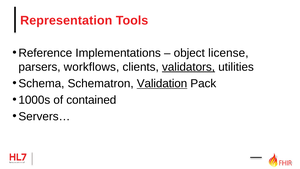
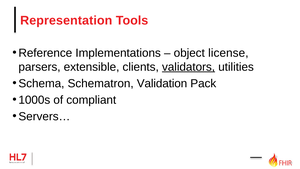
workflows: workflows -> extensible (92, 67)
Validation underline: present -> none (162, 83)
contained: contained -> compliant (91, 100)
